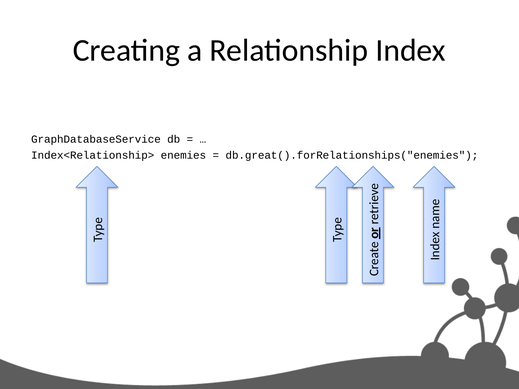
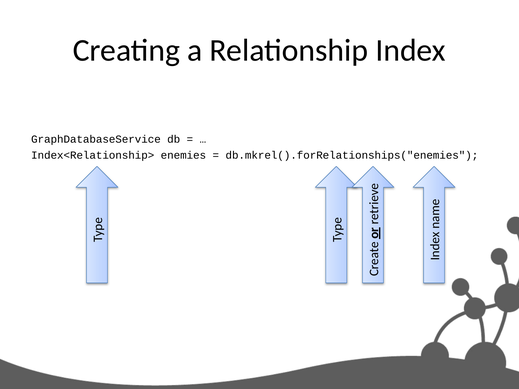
db.great().forRelationships("enemies: db.great().forRelationships("enemies -> db.mkrel().forRelationships("enemies (352, 155)
